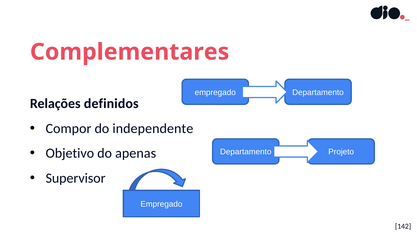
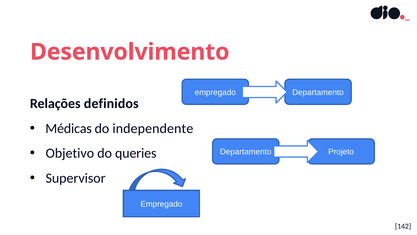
Complementares: Complementares -> Desenvolvimento (130, 52)
Compor: Compor -> Médicas (69, 128)
apenas: apenas -> queries (136, 153)
